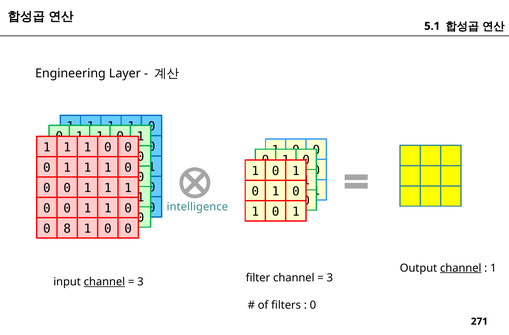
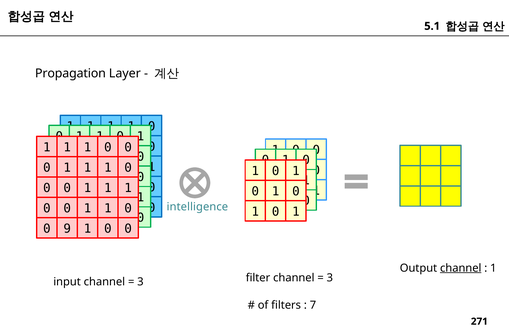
Engineering: Engineering -> Propagation (70, 73)
8: 8 -> 9 (67, 228)
channel underline: present -> none (104, 281)
0: 0 -> 7 (313, 305)
